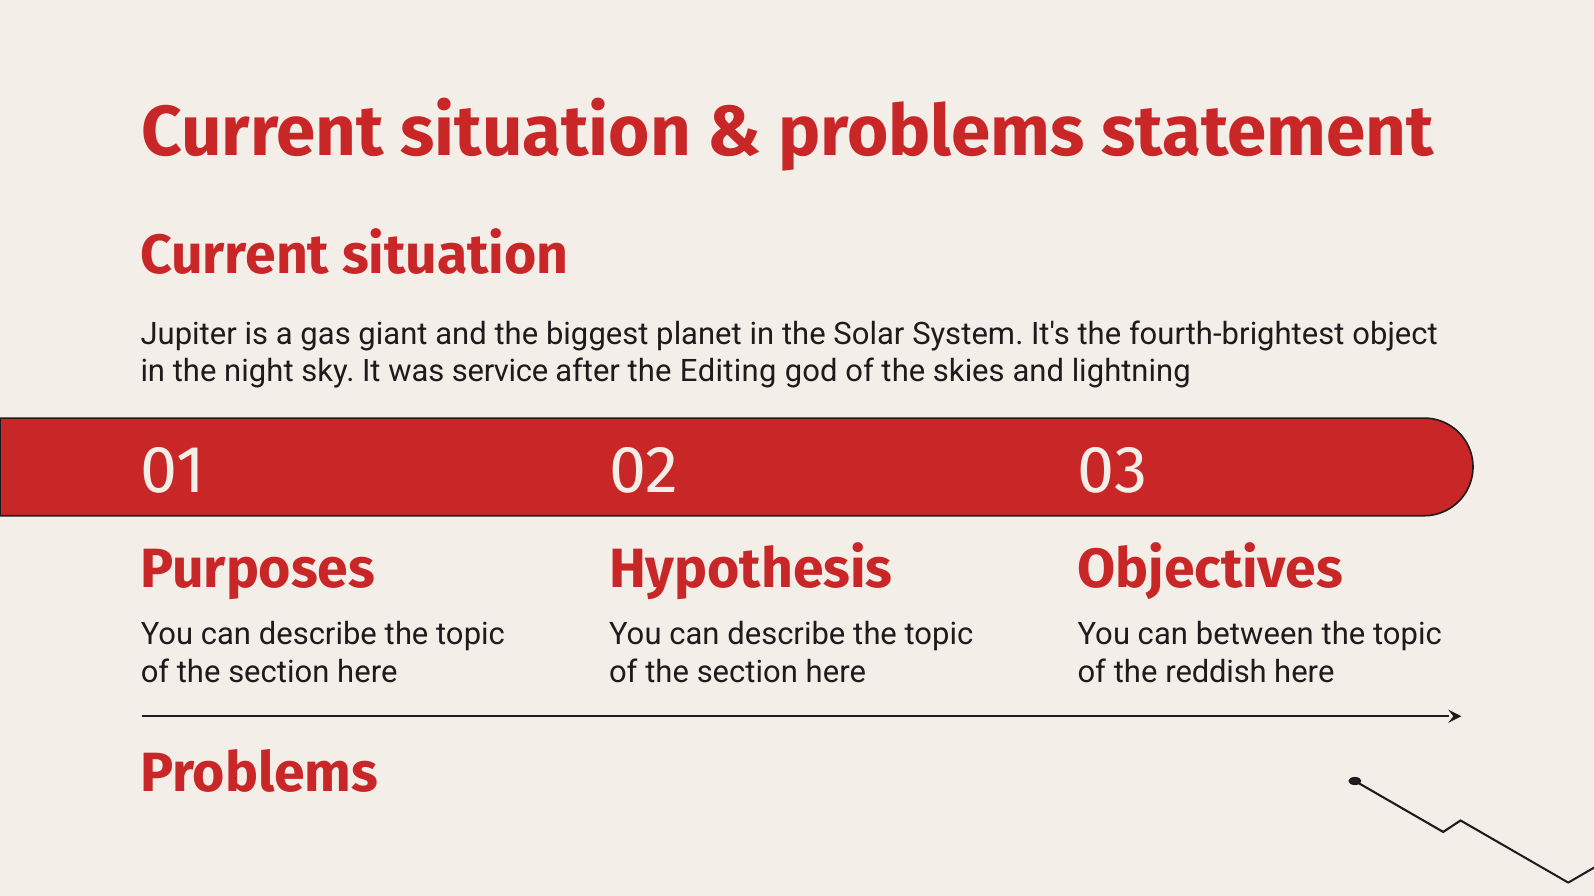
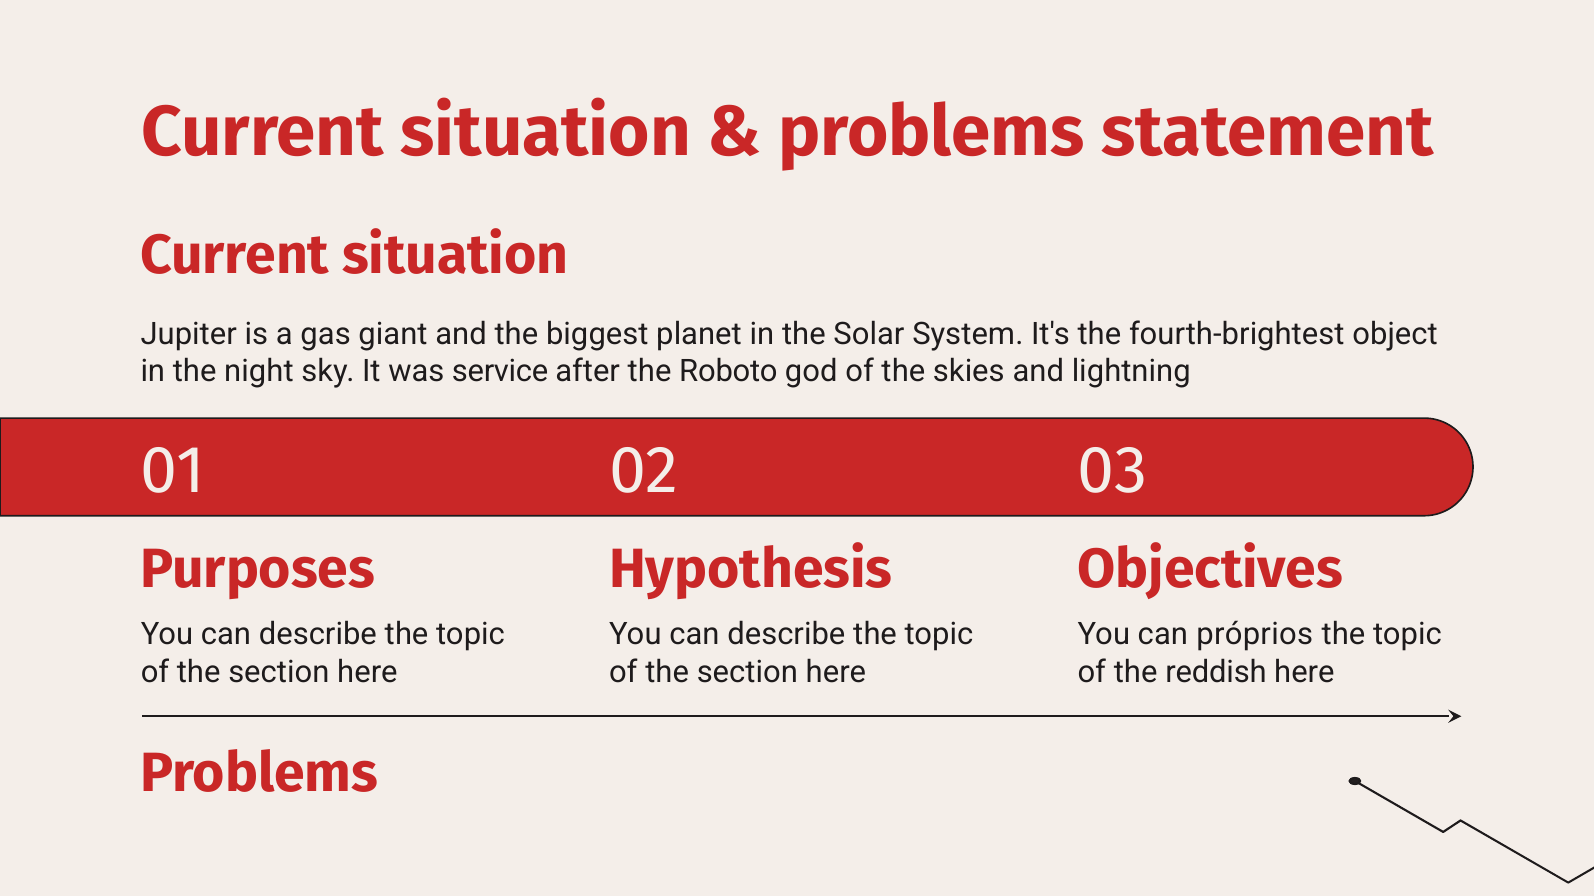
Editing: Editing -> Roboto (728, 372)
between: between -> próprios (1255, 635)
